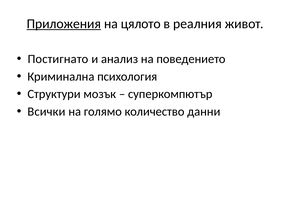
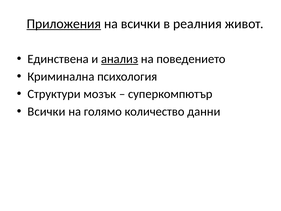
на цялото: цялото -> всички (141, 24)
Постигнато: Постигнато -> Единствена (58, 59)
анализ underline: none -> present (120, 59)
